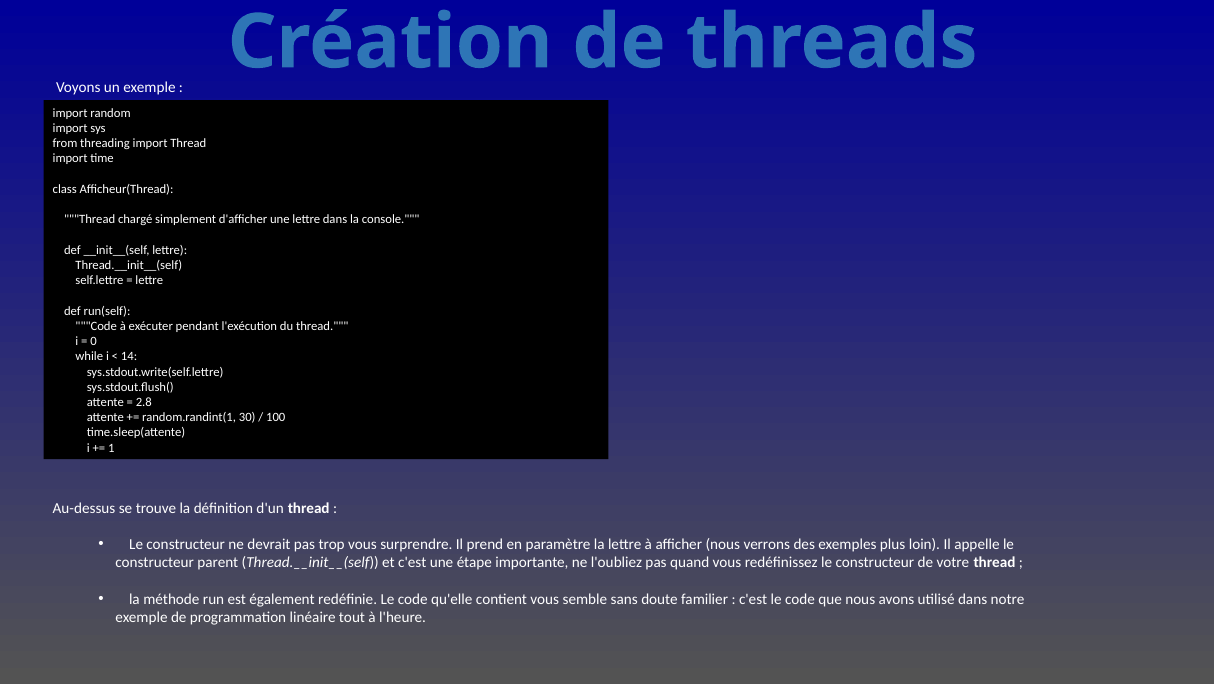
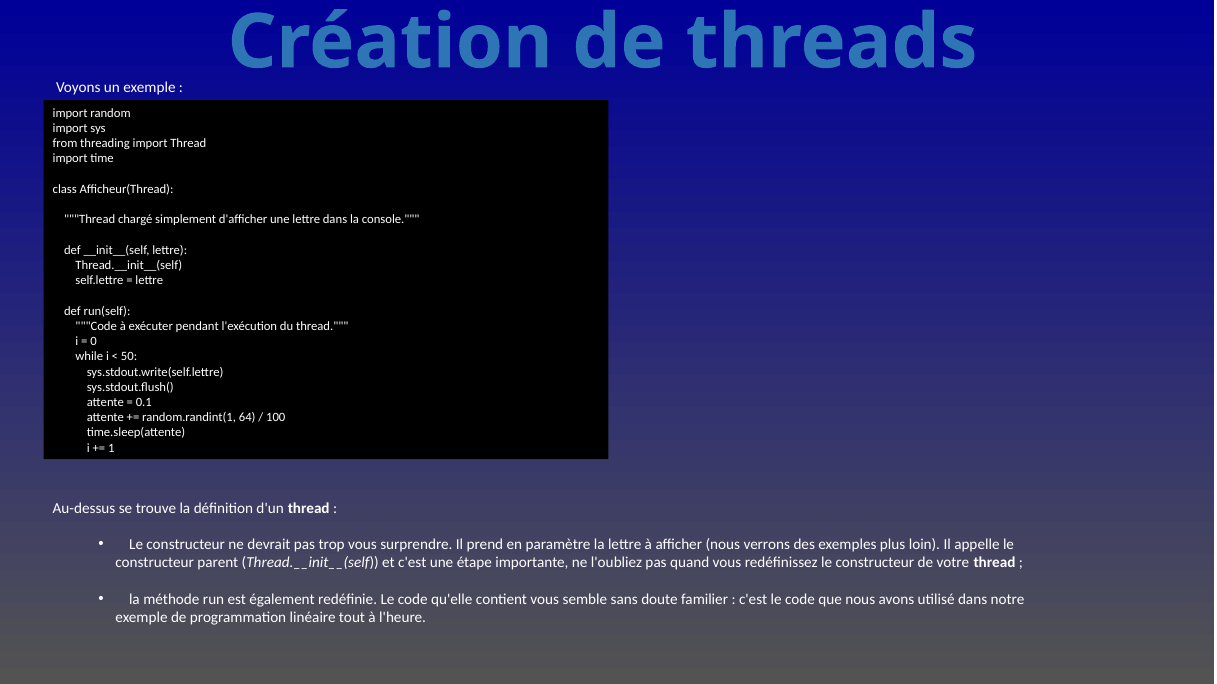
14: 14 -> 50 (129, 357)
2.8: 2.8 -> 0.1 (144, 403)
30: 30 -> 64 (247, 418)
